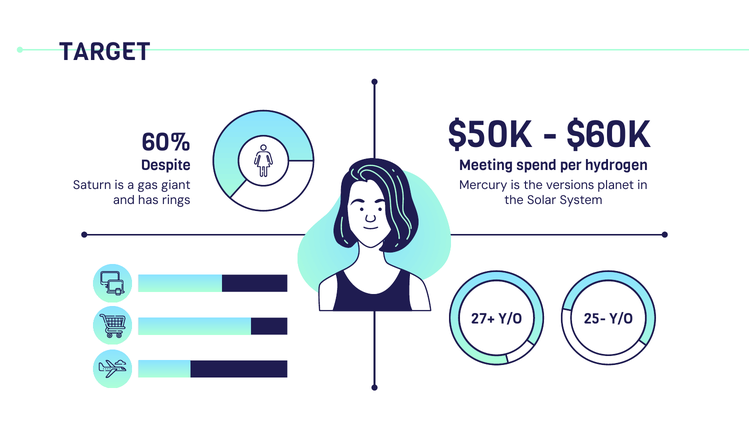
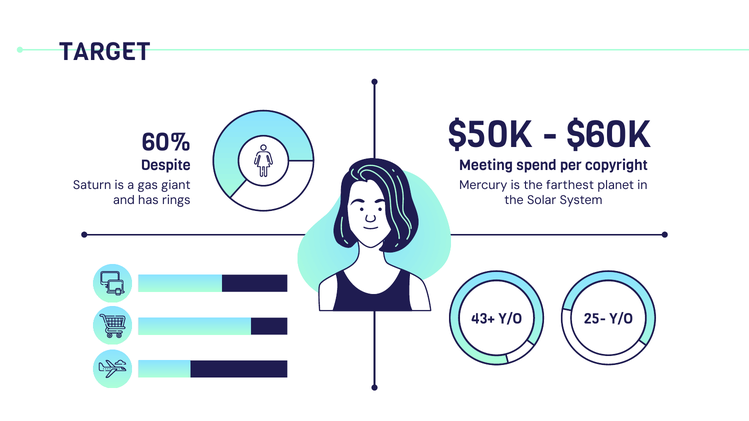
hydrogen: hydrogen -> copyright (616, 166)
versions: versions -> farthest (570, 185)
27+: 27+ -> 43+ (483, 319)
